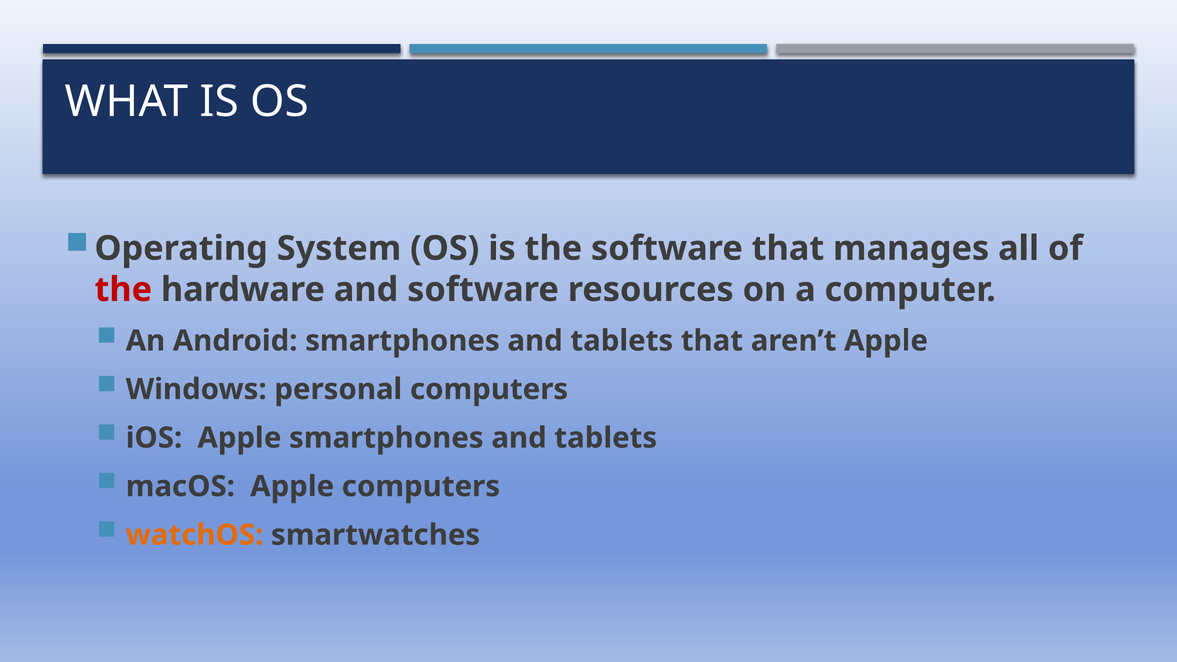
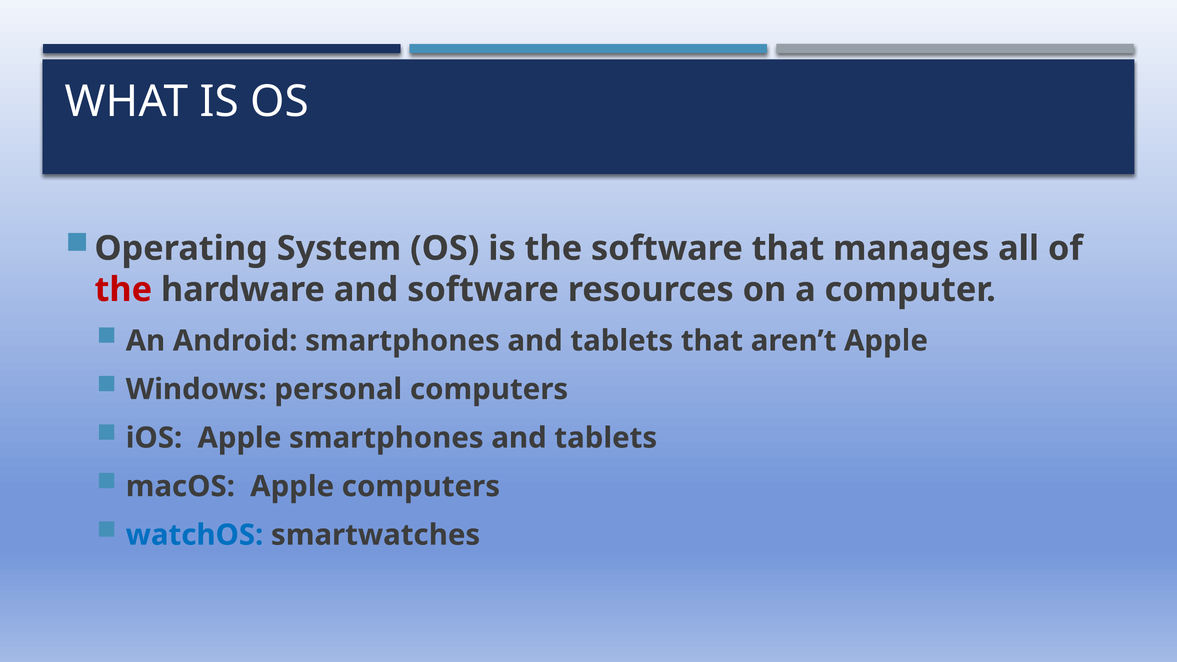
watchOS colour: orange -> blue (195, 535)
